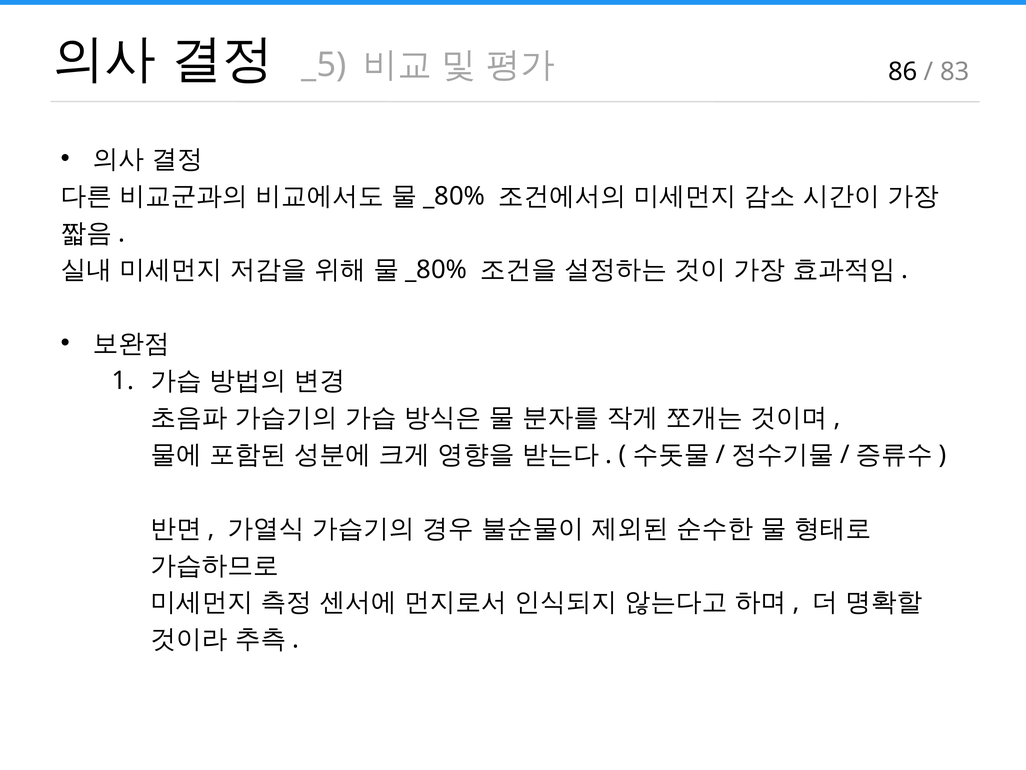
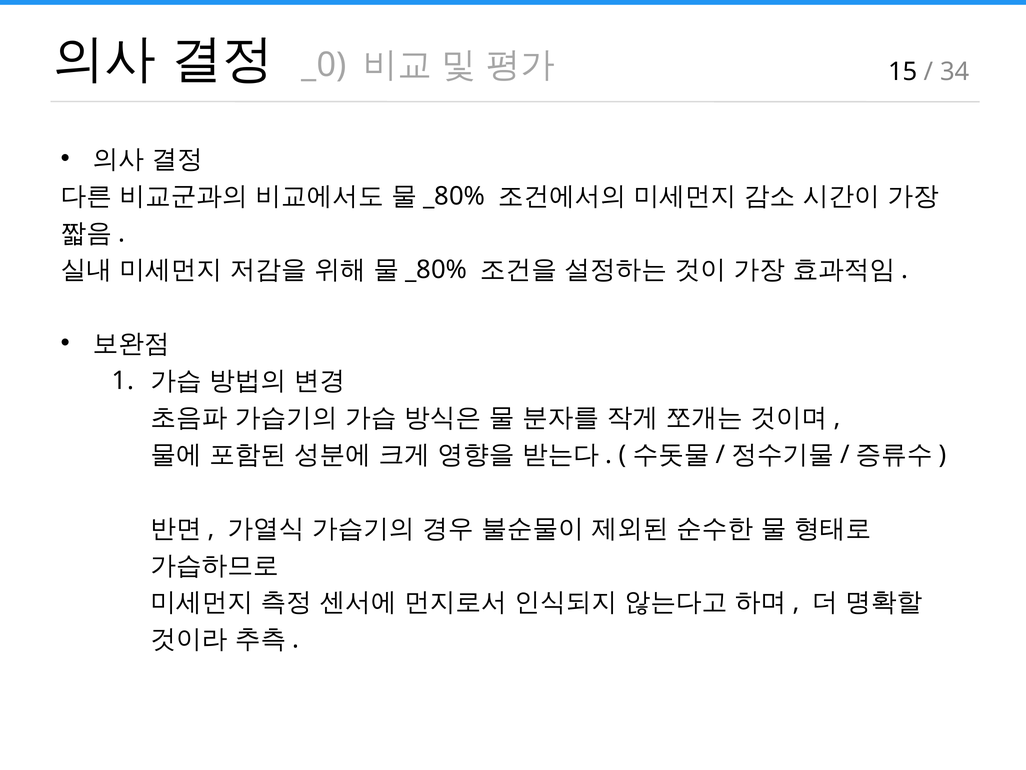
_5: _5 -> _0 (324, 65)
86: 86 -> 15 (903, 72)
83: 83 -> 34 (955, 72)
